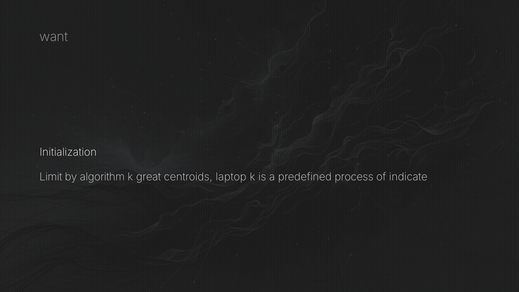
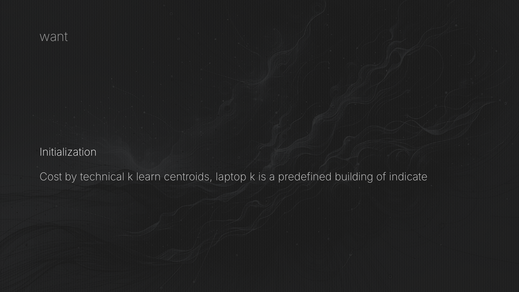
Limit: Limit -> Cost (51, 177)
algorithm: algorithm -> technical (102, 177)
great: great -> learn (148, 177)
process: process -> building (354, 177)
